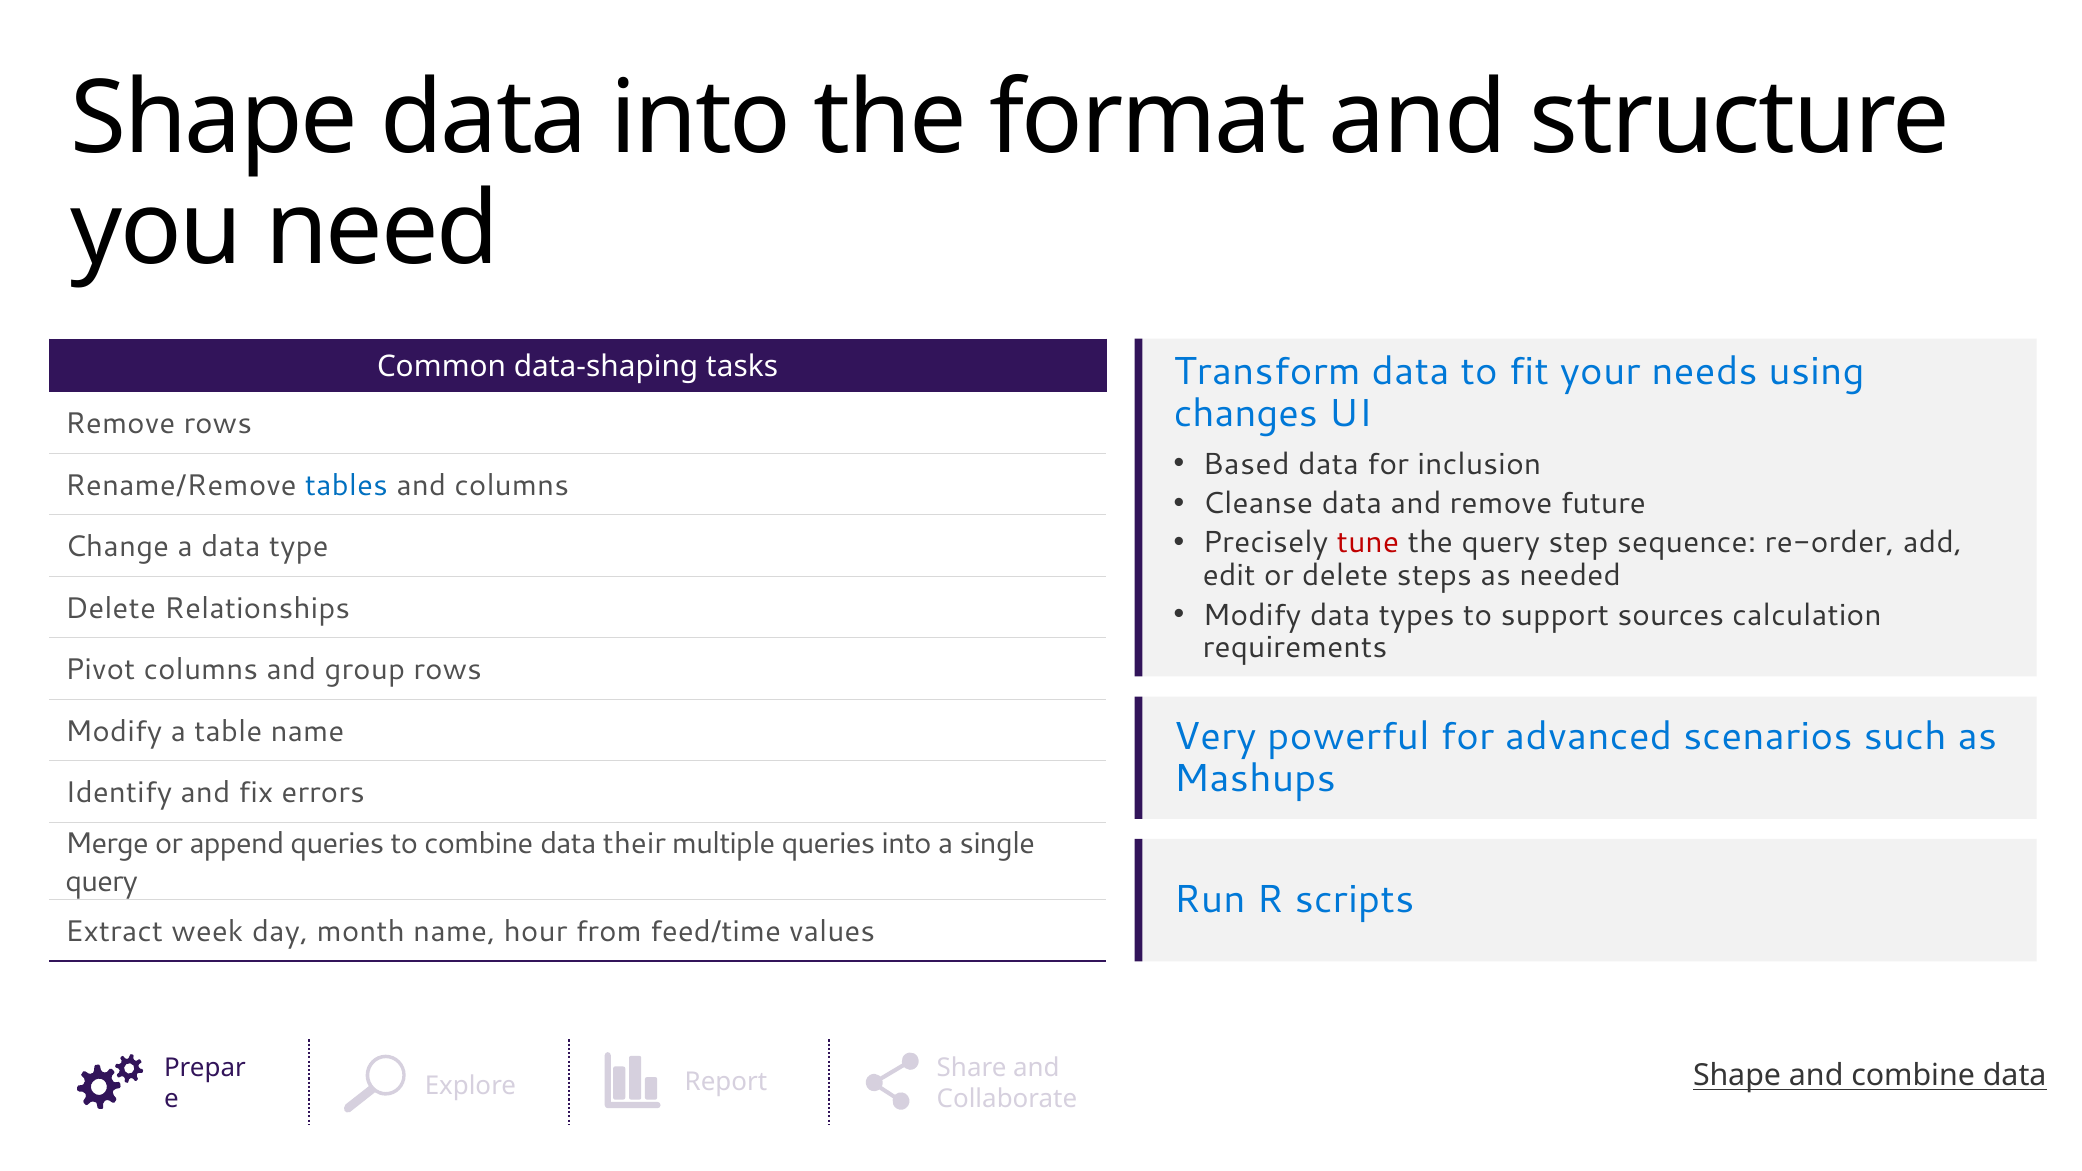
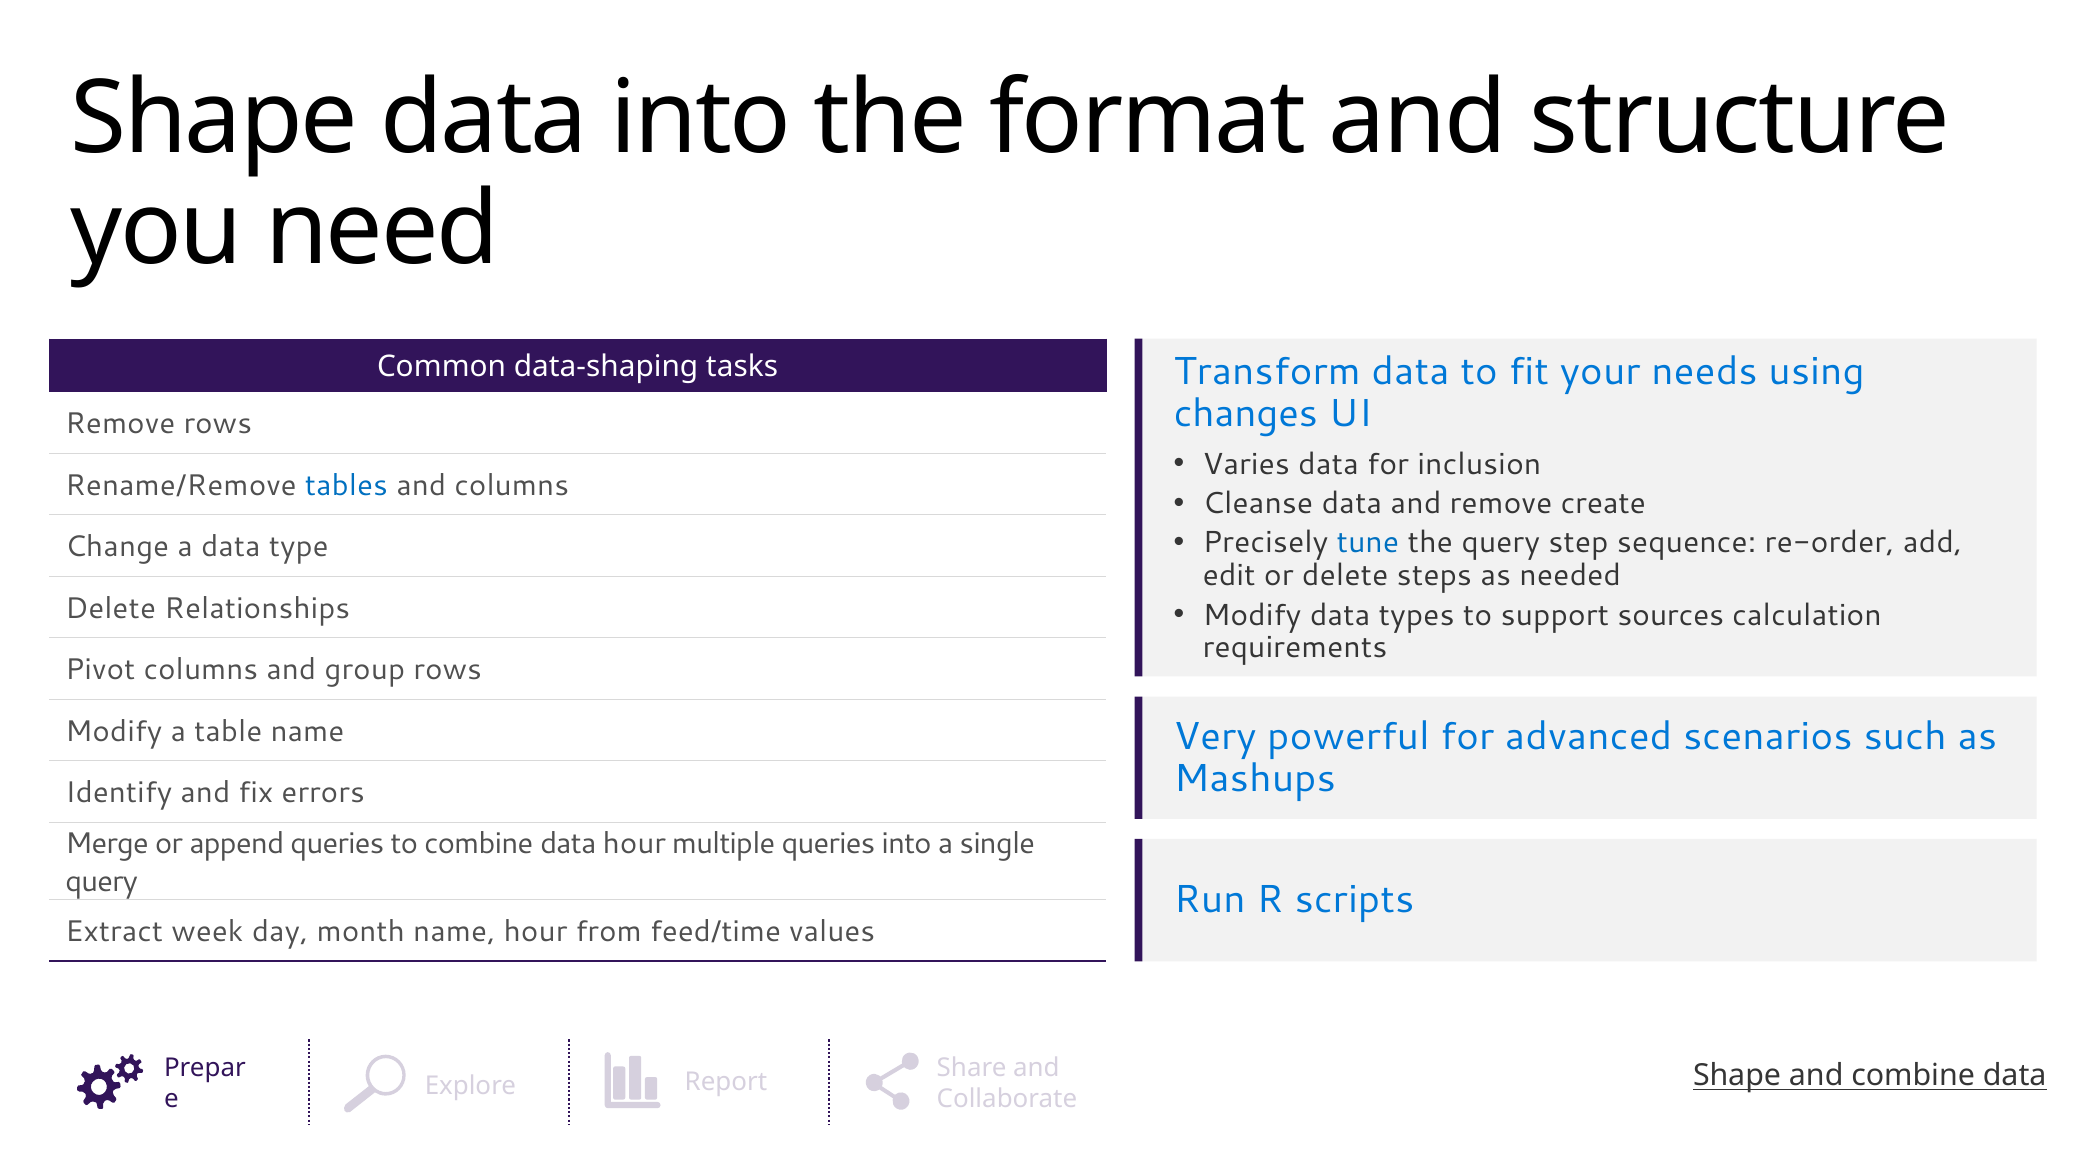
Based: Based -> Varies (1246, 464)
future: future -> create (1603, 503)
tune colour: red -> blue (1368, 543)
data their: their -> hour (634, 843)
